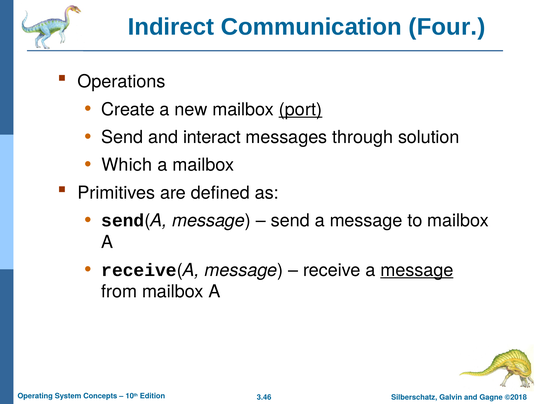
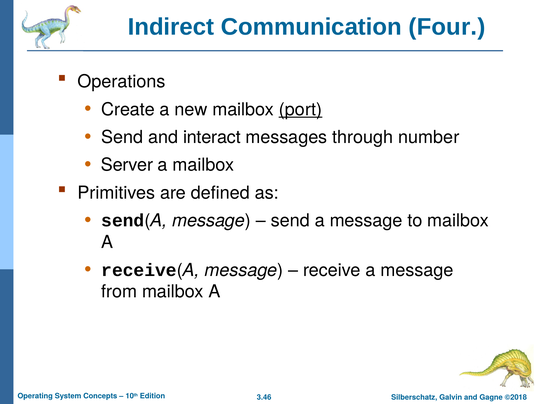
solution: solution -> number (429, 137)
Which: Which -> Server (127, 165)
message underline: present -> none (417, 270)
